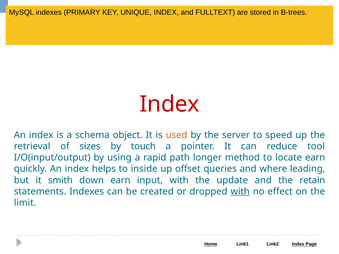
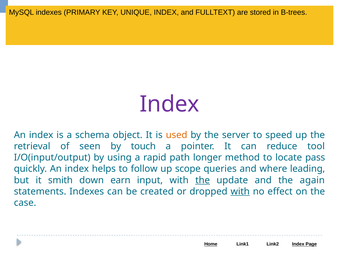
Index colour: red -> purple (170, 104)
sizes: sizes -> seen (90, 146)
locate earn: earn -> pass (315, 158)
inside: inside -> follow (144, 169)
offset: offset -> scope (188, 169)
the underline: none -> present (203, 180)
retain: retain -> again (312, 180)
limit: limit -> case (25, 203)
